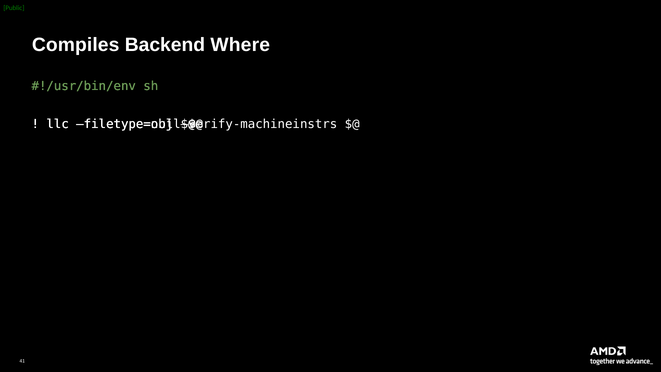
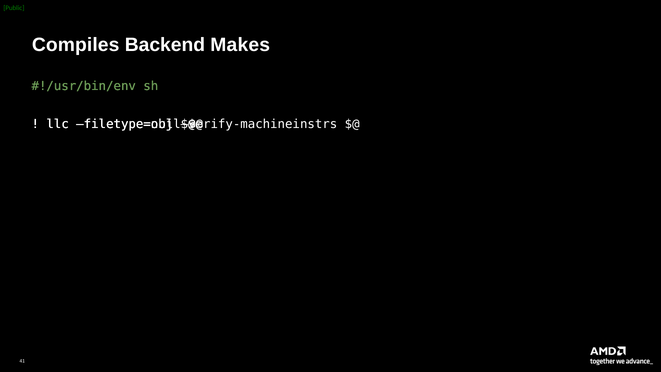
Where: Where -> Makes (240, 45)
